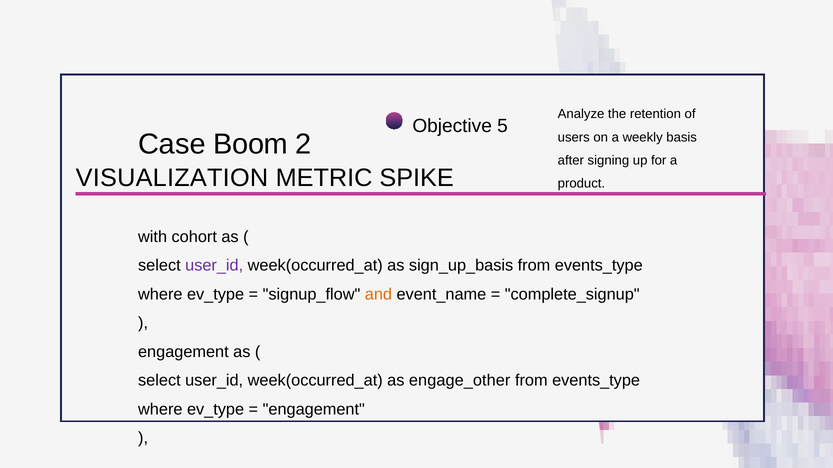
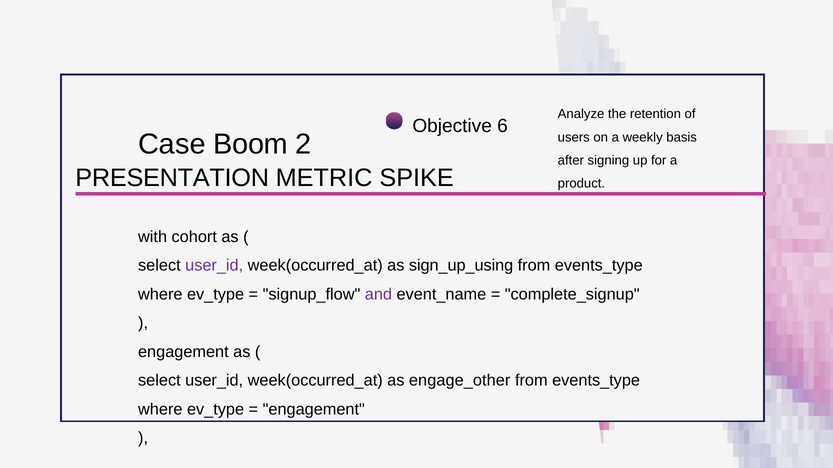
5: 5 -> 6 (502, 126)
VISUALIZATION: VISUALIZATION -> PRESENTATION (172, 178)
sign_up_basis: sign_up_basis -> sign_up_using (461, 266)
and colour: orange -> purple (378, 295)
